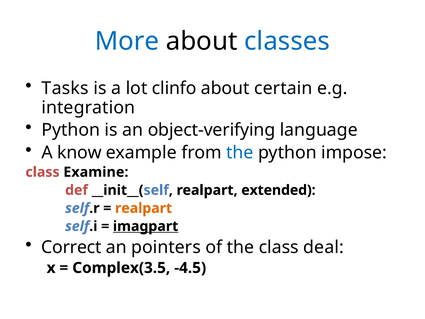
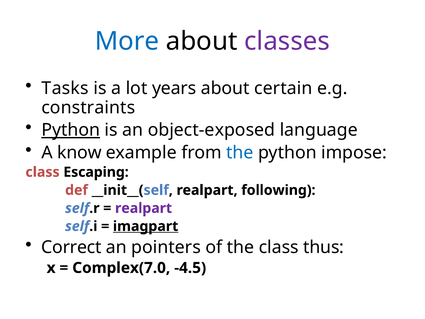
classes colour: blue -> purple (287, 41)
clinfo: clinfo -> years (174, 88)
integration: integration -> constraints (88, 107)
Python underline: none -> present (71, 130)
object-verifying: object-verifying -> object-exposed (211, 130)
Examine: Examine -> Escaping (96, 172)
extended: extended -> following (278, 190)
realpart colour: orange -> purple (144, 208)
deal: deal -> thus (324, 247)
Complex(3.5: Complex(3.5 -> Complex(7.0 (121, 268)
